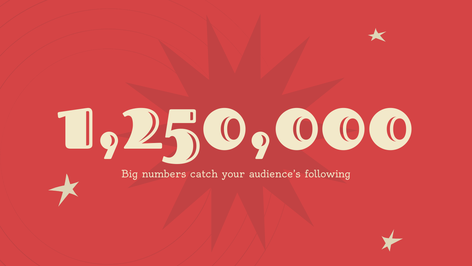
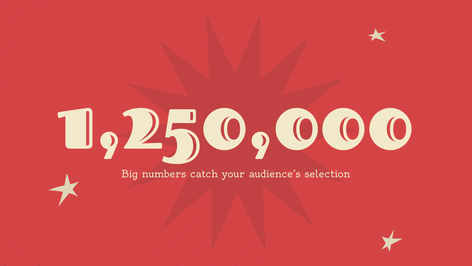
following: following -> selection (327, 174)
